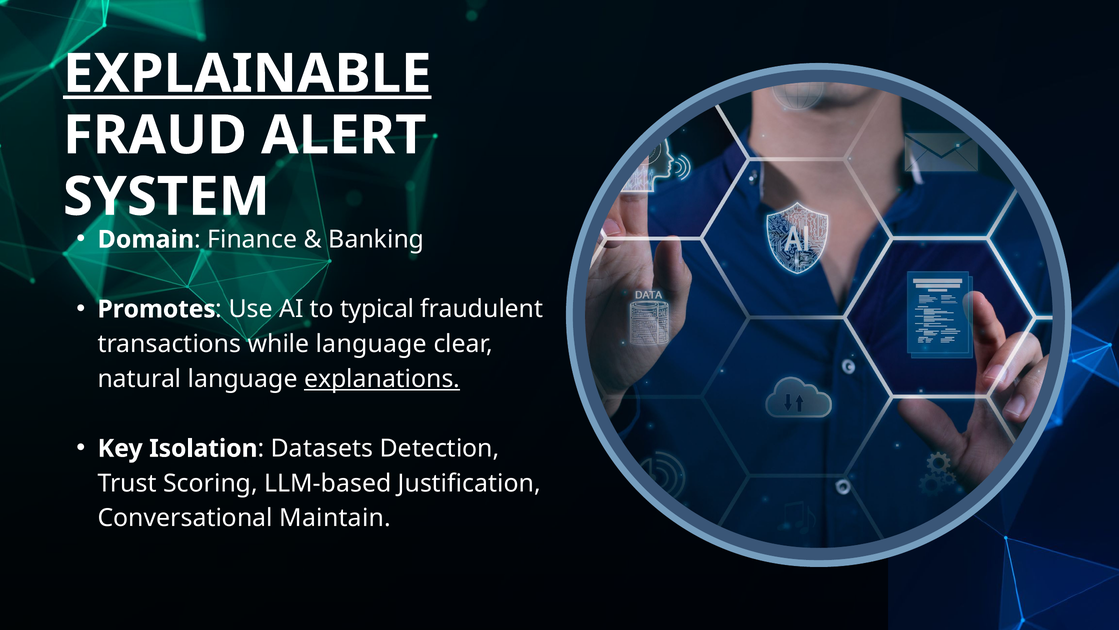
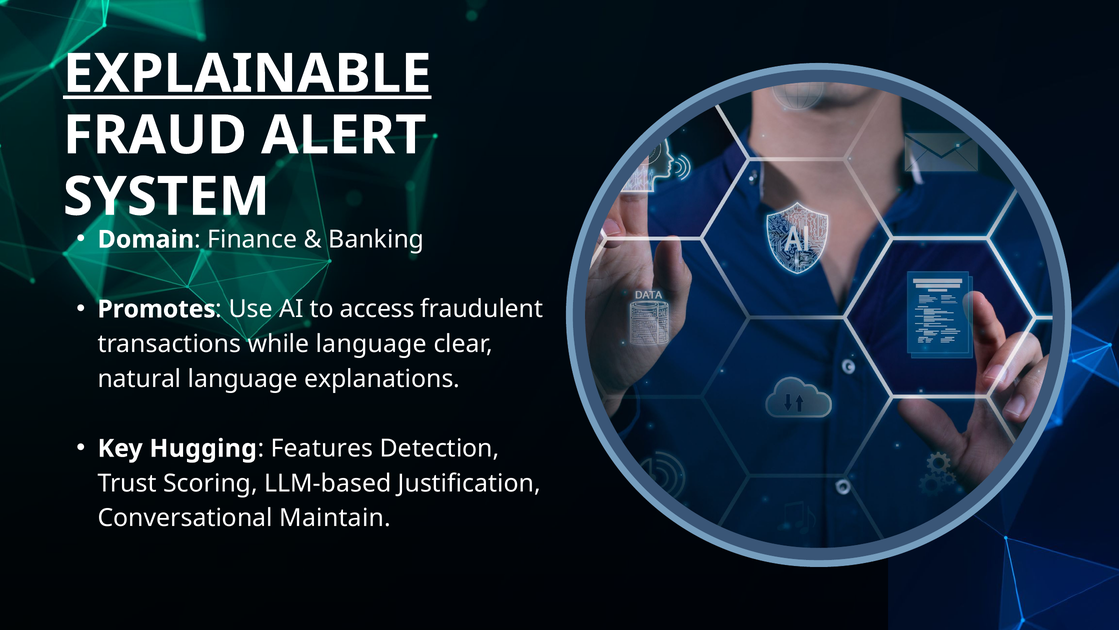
typical: typical -> access (377, 309)
explanations underline: present -> none (382, 379)
Isolation: Isolation -> Hugging (203, 448)
Datasets: Datasets -> Features (322, 448)
